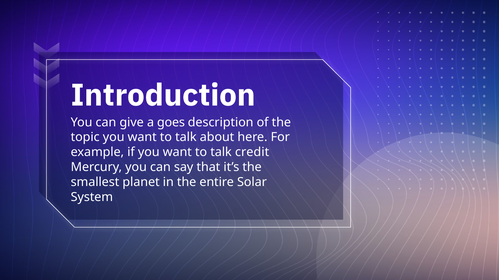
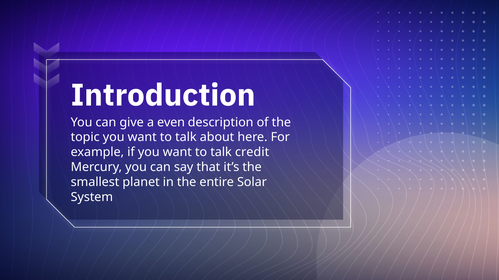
goes: goes -> even (171, 123)
